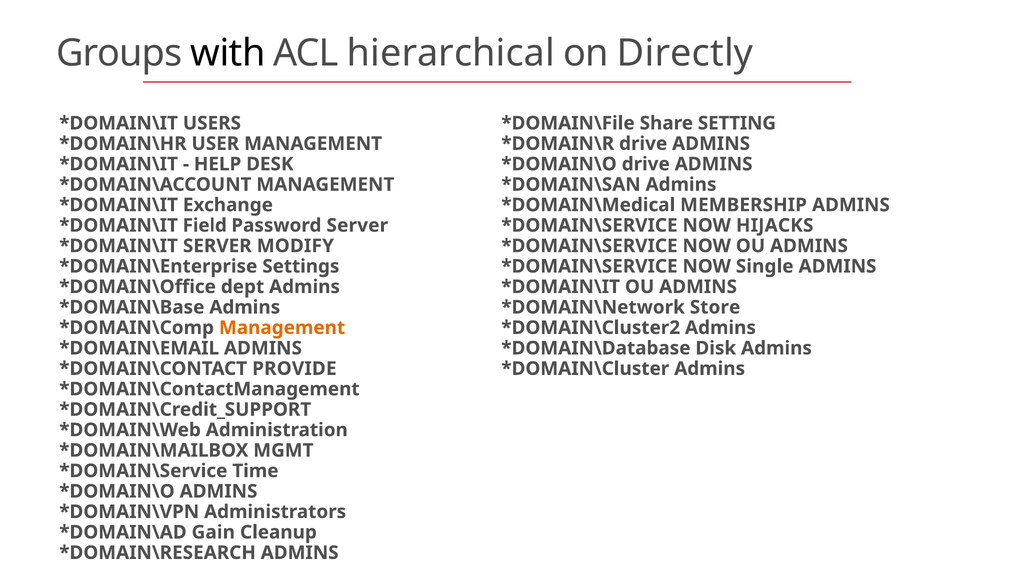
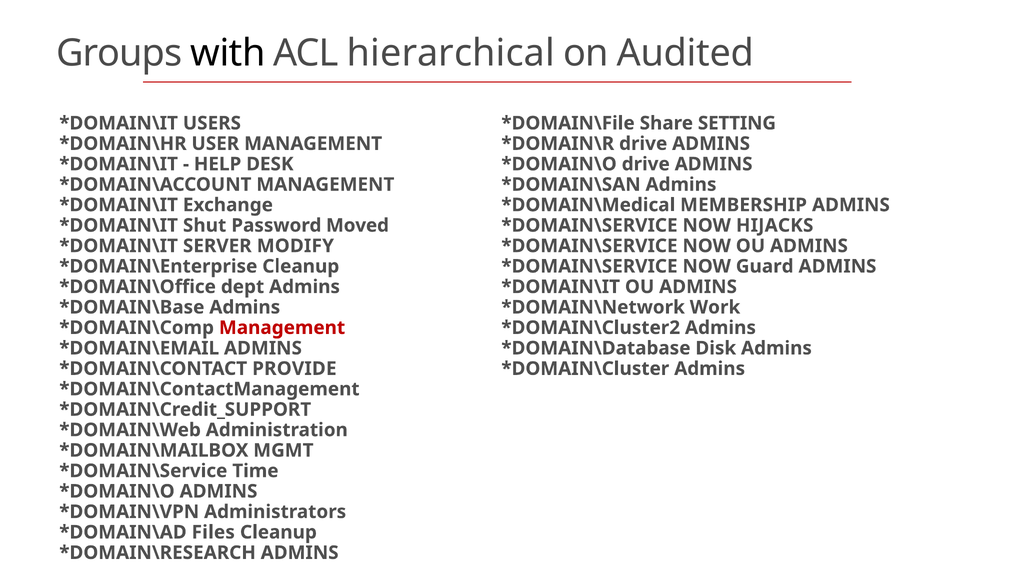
Directly: Directly -> Audited (685, 53)
Field: Field -> Shut (205, 225)
Password Server: Server -> Moved (358, 225)
Settings: Settings -> Cleanup (301, 266)
Single: Single -> Guard (765, 266)
Store: Store -> Work (715, 307)
Management colour: orange -> red (282, 327)
Gain: Gain -> Files (213, 532)
